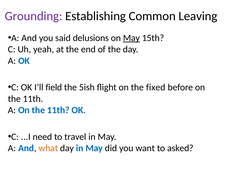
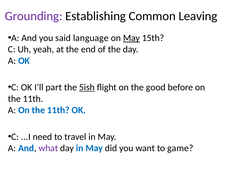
delusions: delusions -> language (91, 38)
field: field -> part (54, 87)
5ish underline: none -> present (87, 87)
fixed: fixed -> good (156, 87)
what colour: orange -> purple (48, 148)
asked: asked -> game (180, 148)
